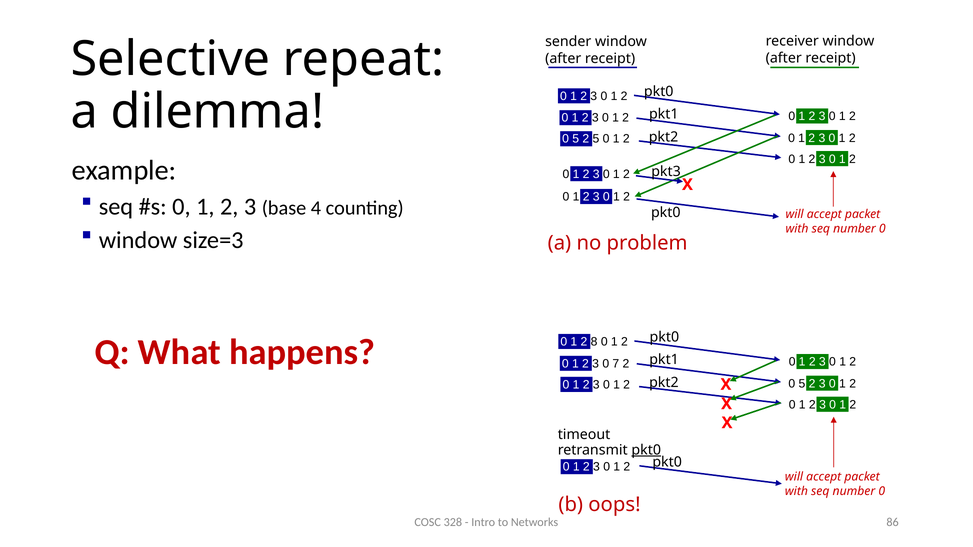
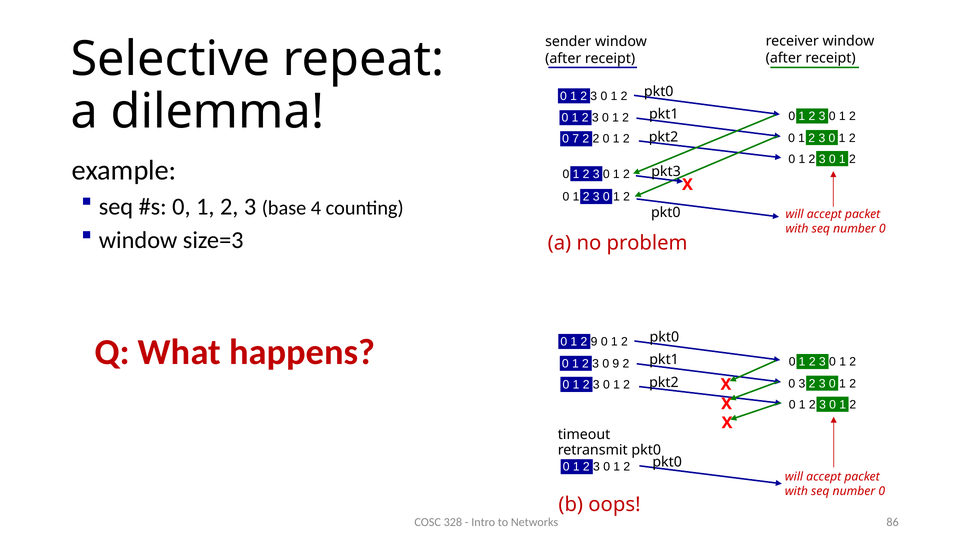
5: 5 -> 7 (576, 139)
2 5: 5 -> 2 (596, 139)
2 8: 8 -> 9 (594, 342)
0 7: 7 -> 9 (616, 364)
5: 5 -> 3 (802, 384)
pkt0 underline: present -> none (646, 450)
